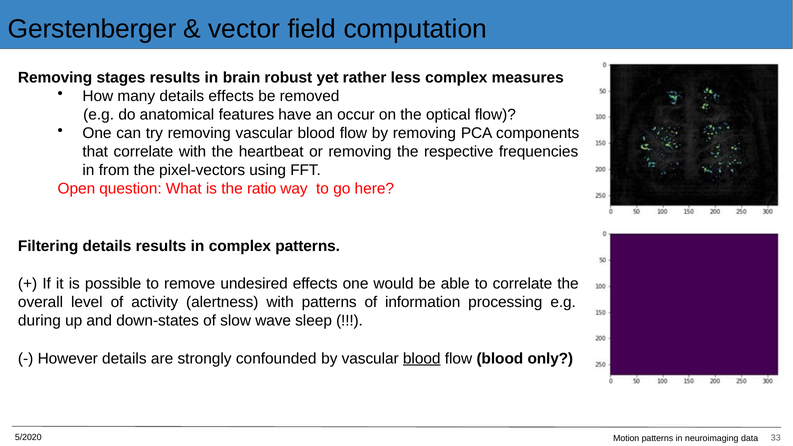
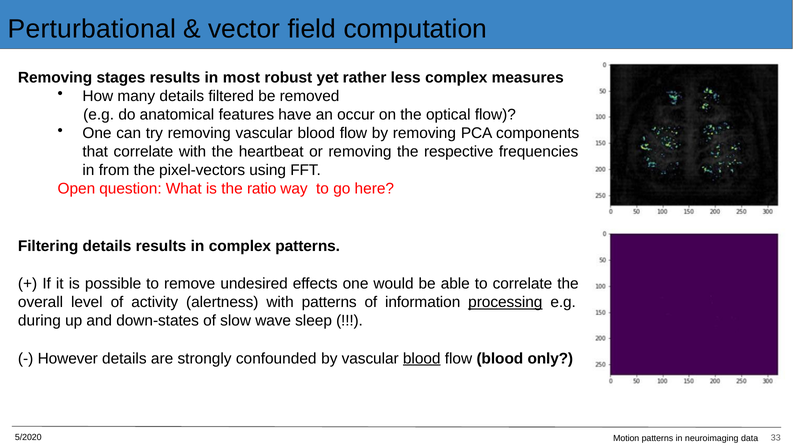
Gerstenberger: Gerstenberger -> Perturbational (92, 29)
brain: brain -> most (241, 78)
details effects: effects -> filtered (231, 96)
processing underline: none -> present (505, 302)
